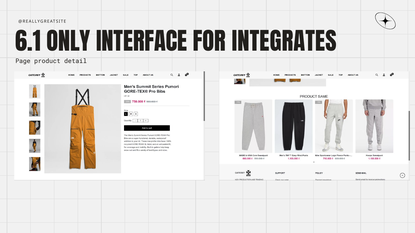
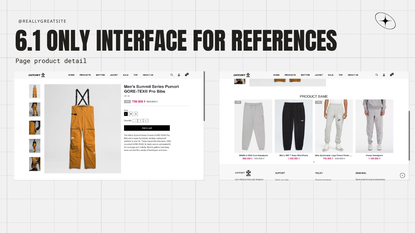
INTEGRATES: INTEGRATES -> REFERENCES (284, 43)
